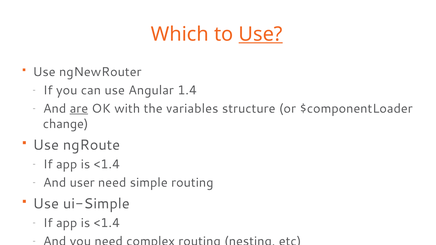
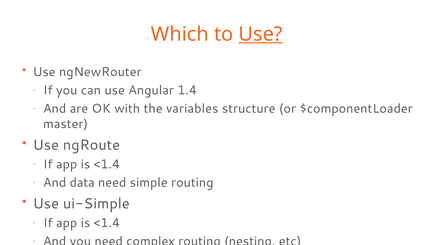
are underline: present -> none (79, 109)
change: change -> master (66, 124)
user: user -> data (82, 183)
